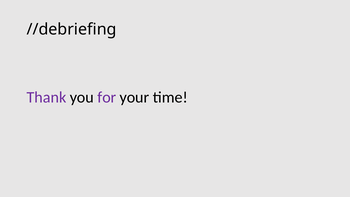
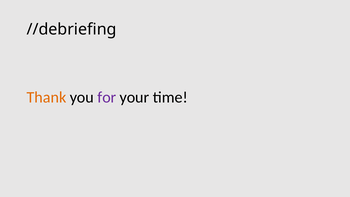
Thank colour: purple -> orange (46, 97)
